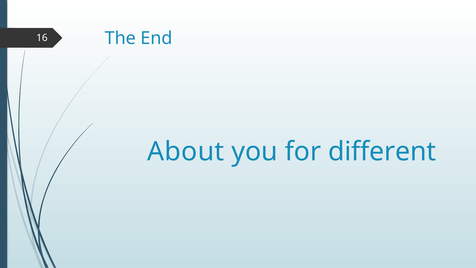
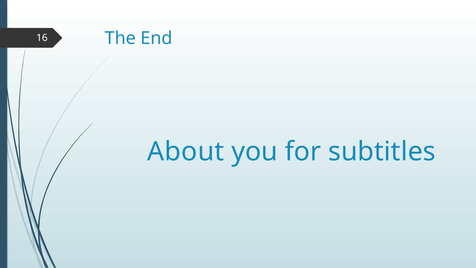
different: different -> subtitles (382, 152)
